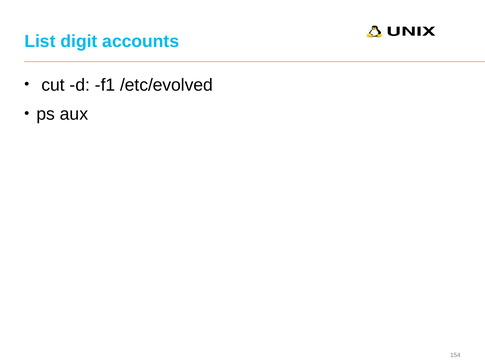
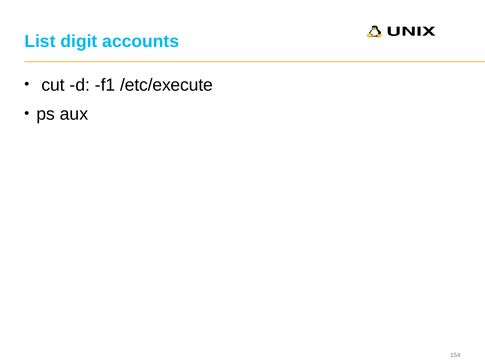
/etc/evolved: /etc/evolved -> /etc/execute (167, 85)
